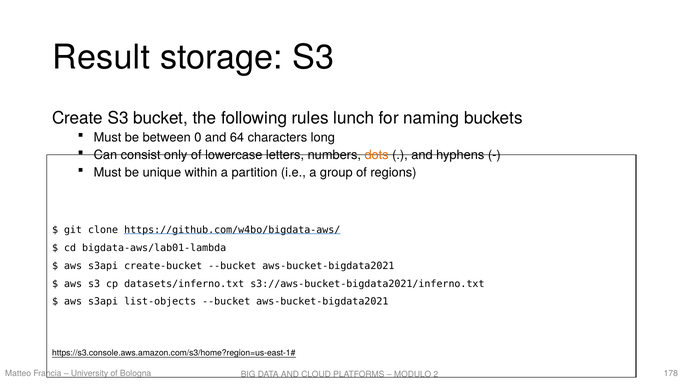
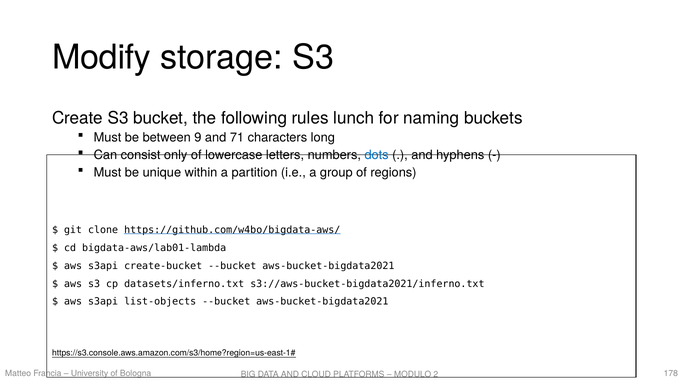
Result: Result -> Modify (102, 57)
0: 0 -> 9 (198, 138)
64: 64 -> 71 (237, 138)
dots colour: orange -> blue (377, 155)
